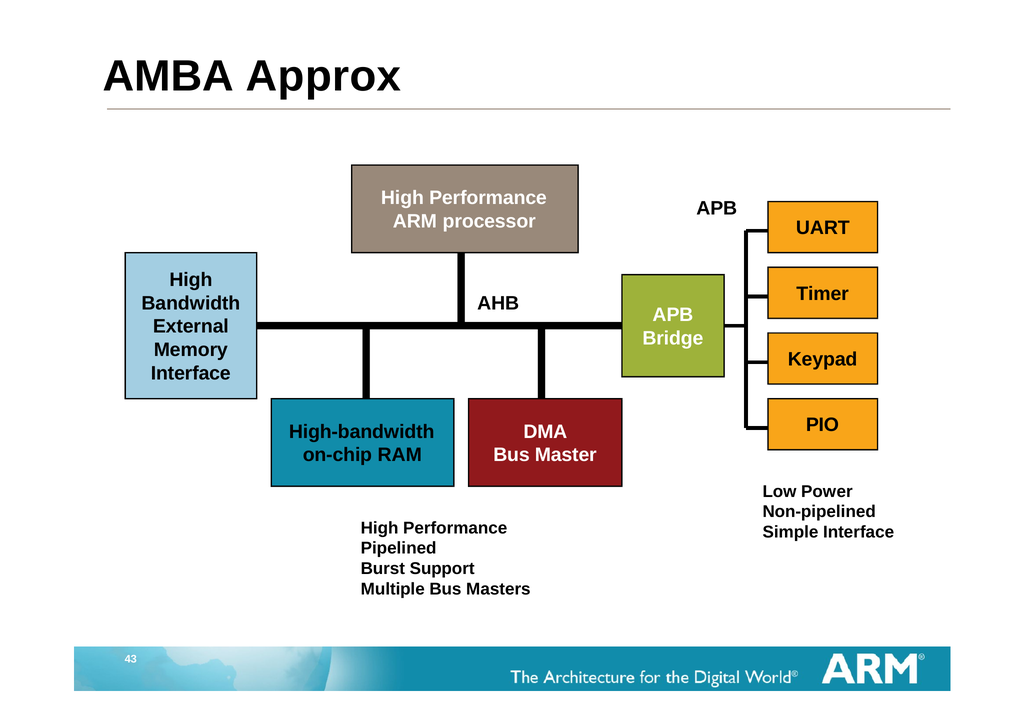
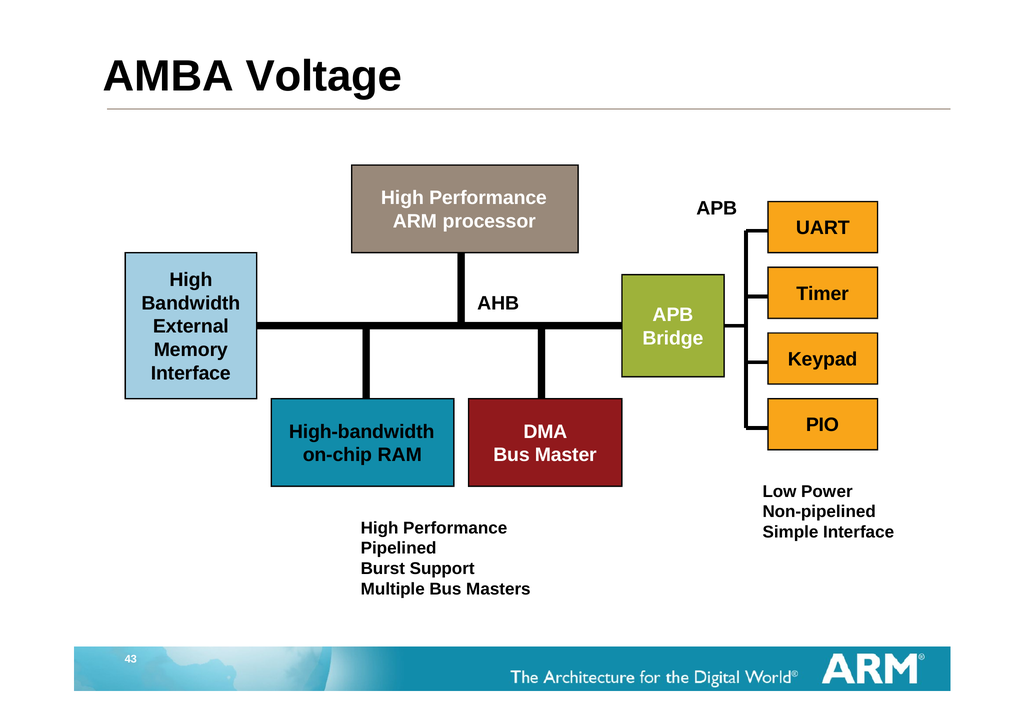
Approx: Approx -> Voltage (324, 76)
